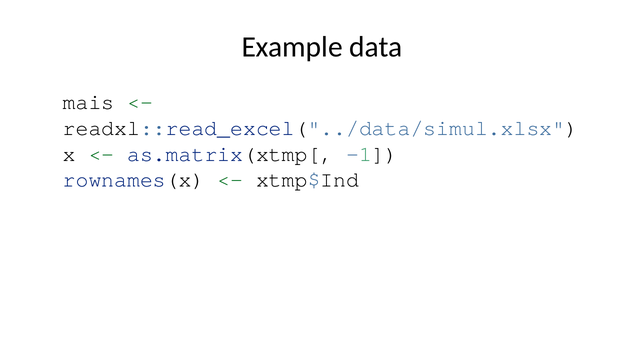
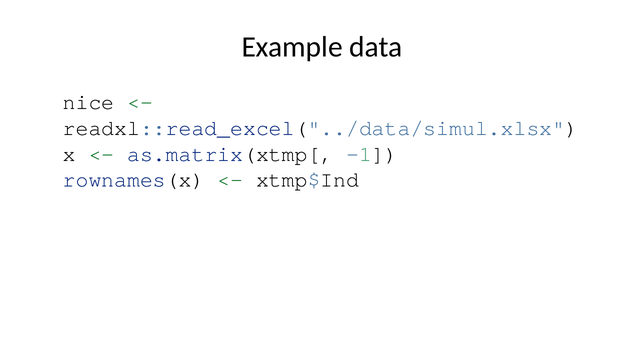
mais: mais -> nice (89, 102)
